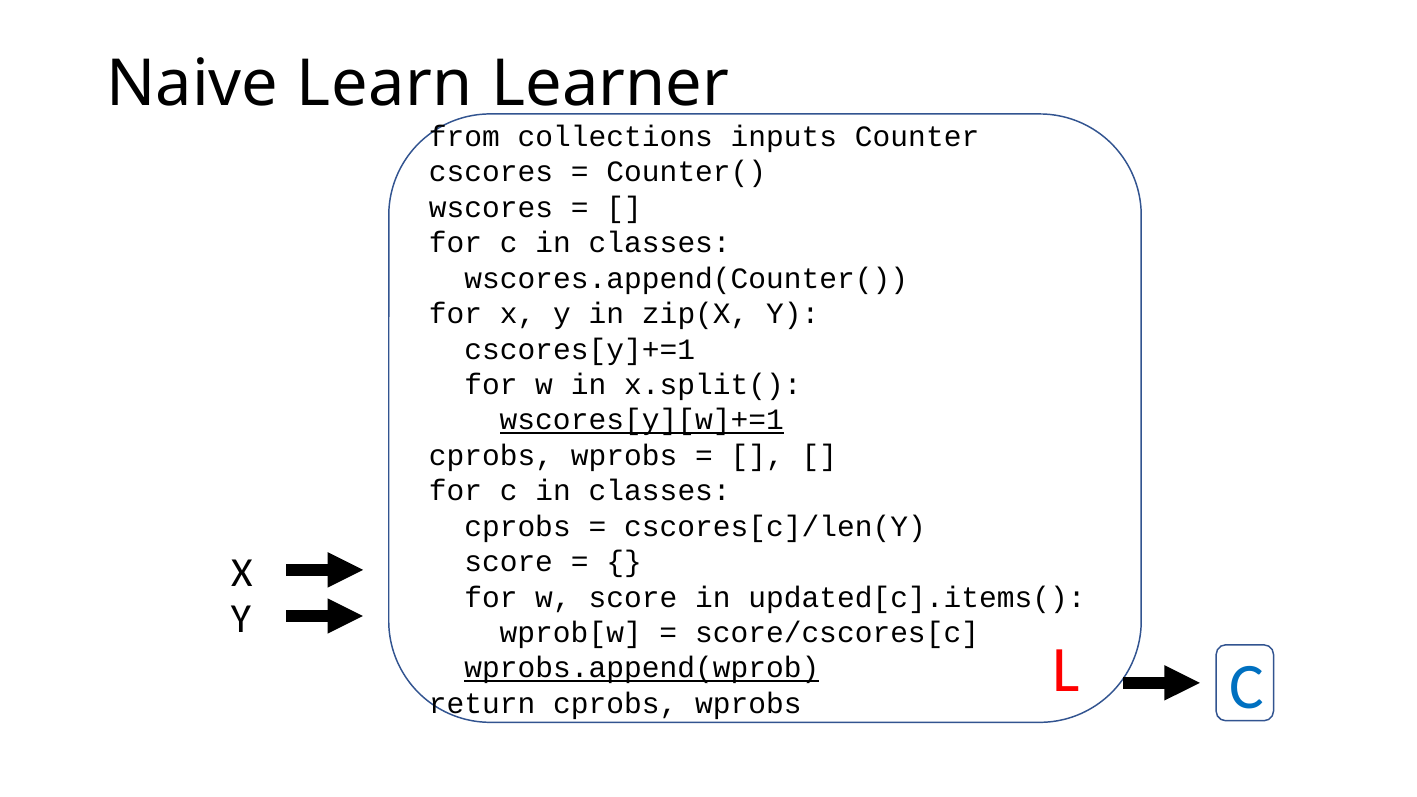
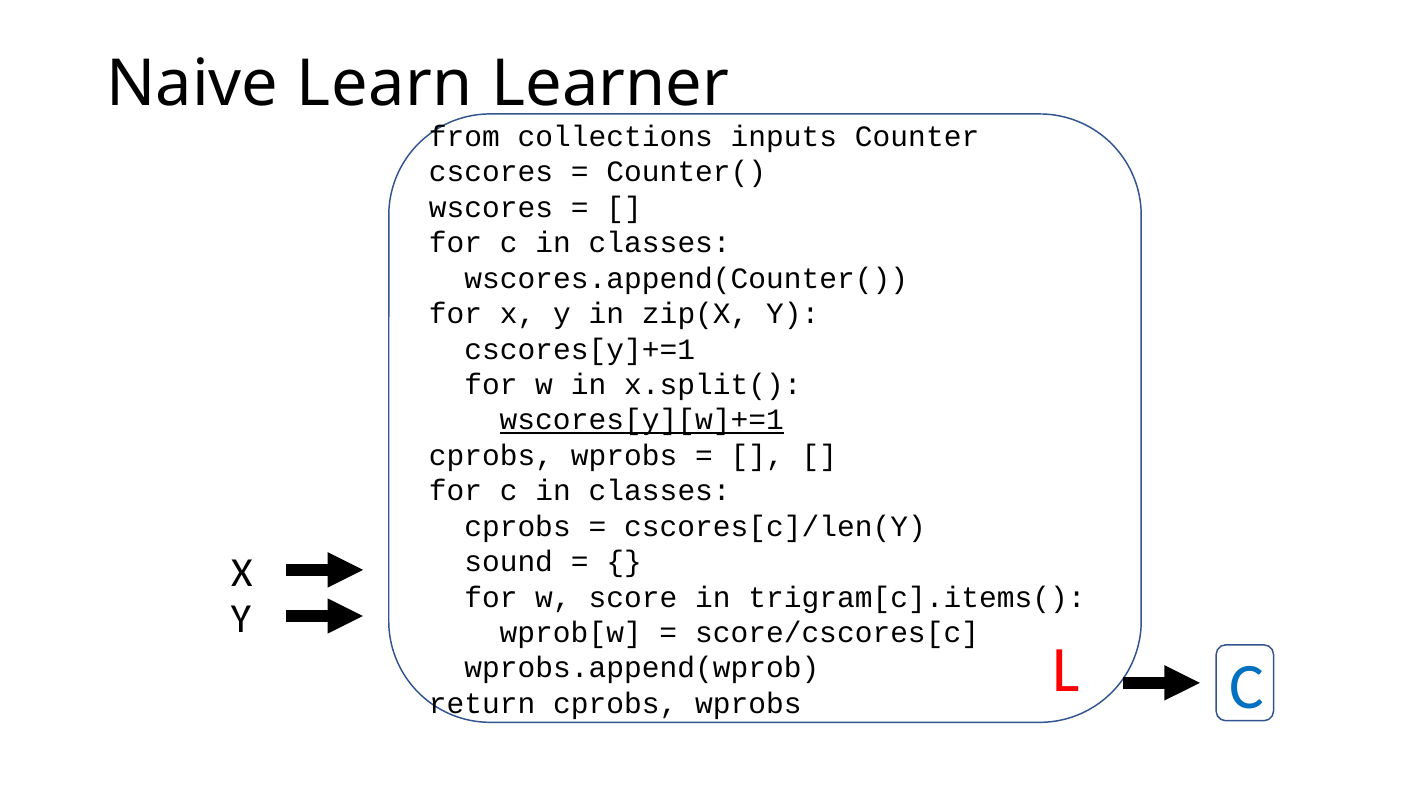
score: score -> sound (509, 562)
updated[c].items(: updated[c].items( -> trigram[c].items( (917, 597)
wprobs.append(wprob underline: present -> none (642, 668)
